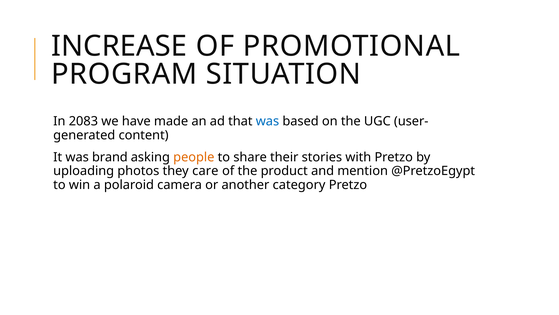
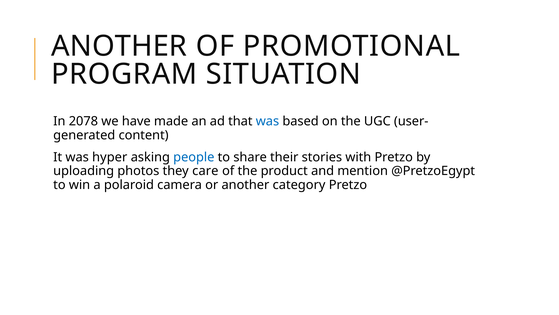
INCREASE: INCREASE -> ANOTHER (119, 46)
2083: 2083 -> 2078 (83, 121)
brand: brand -> hyper (110, 157)
people colour: orange -> blue (194, 157)
